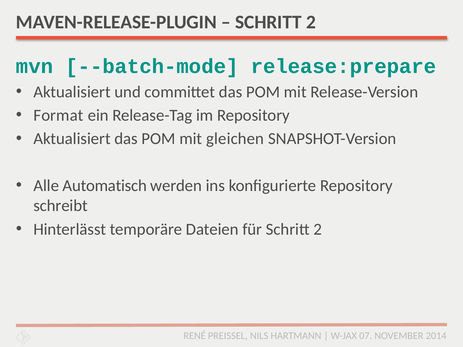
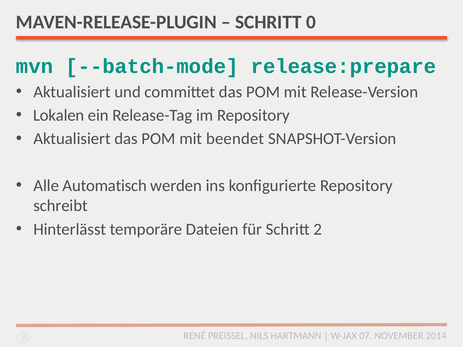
2: 2 -> 0 (311, 22)
Format: Format -> Lokalen (59, 115)
gleichen: gleichen -> beendet (235, 139)
